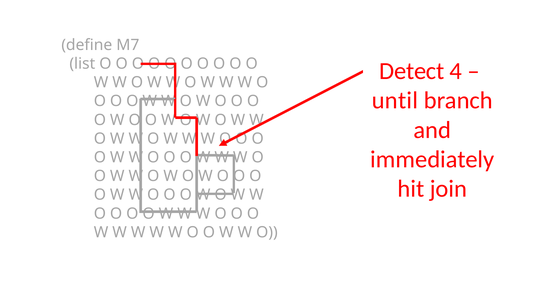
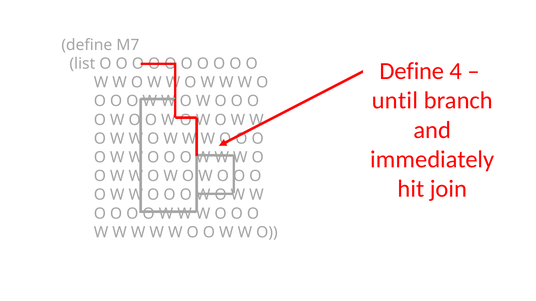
Detect: Detect -> Define (412, 71)
